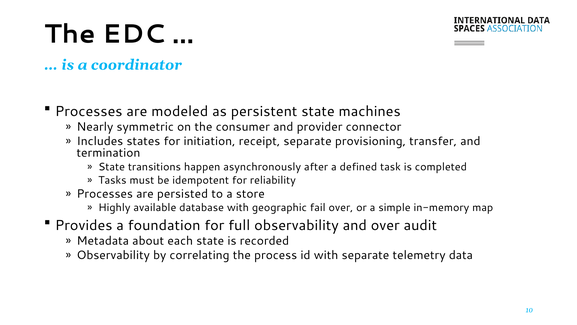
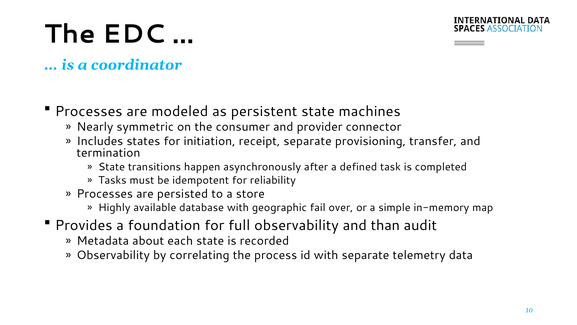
and over: over -> than (385, 225)
